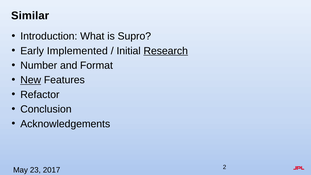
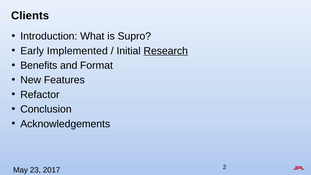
Similar: Similar -> Clients (30, 16)
Number: Number -> Benefits (39, 65)
New underline: present -> none (31, 80)
